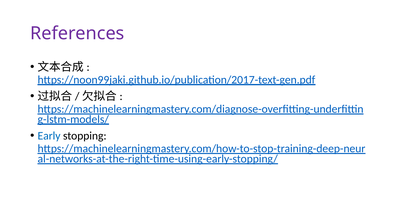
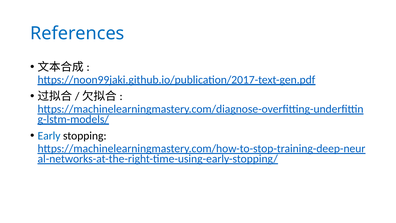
References colour: purple -> blue (77, 33)
